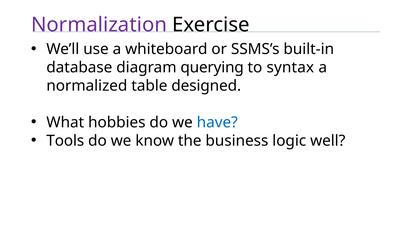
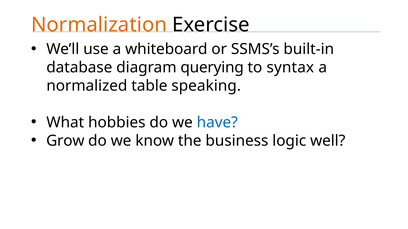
Normalization colour: purple -> orange (99, 25)
designed: designed -> speaking (206, 86)
Tools: Tools -> Grow (65, 141)
